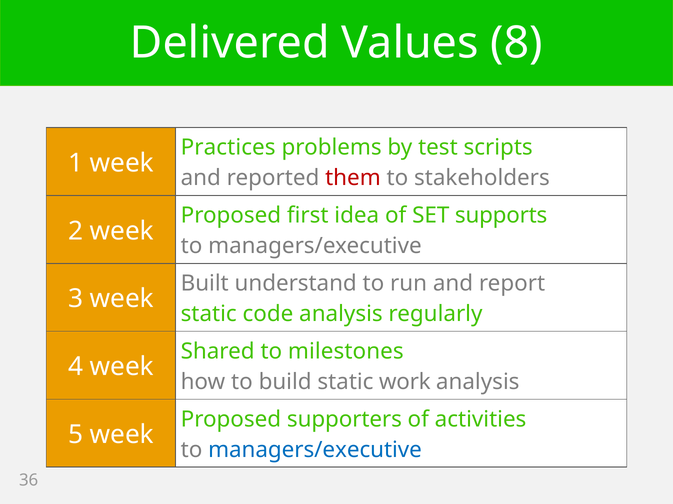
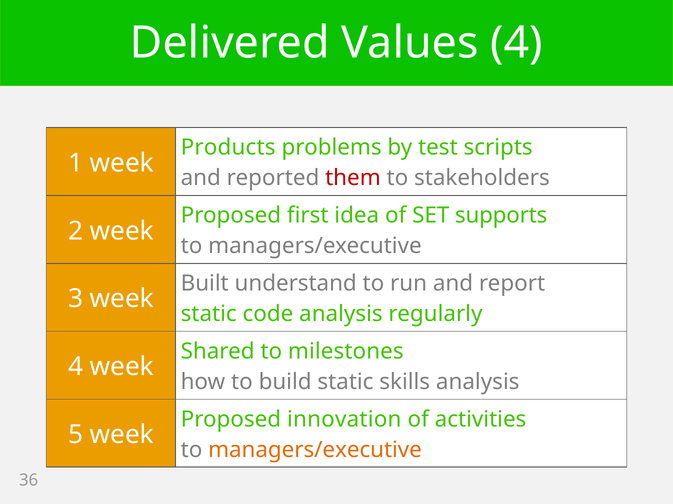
Values 8: 8 -> 4 (516, 43)
Practices: Practices -> Products (228, 148)
work: work -> skills (405, 382)
supporters: supporters -> innovation (344, 420)
managers/executive colour: blue -> orange (315, 450)
